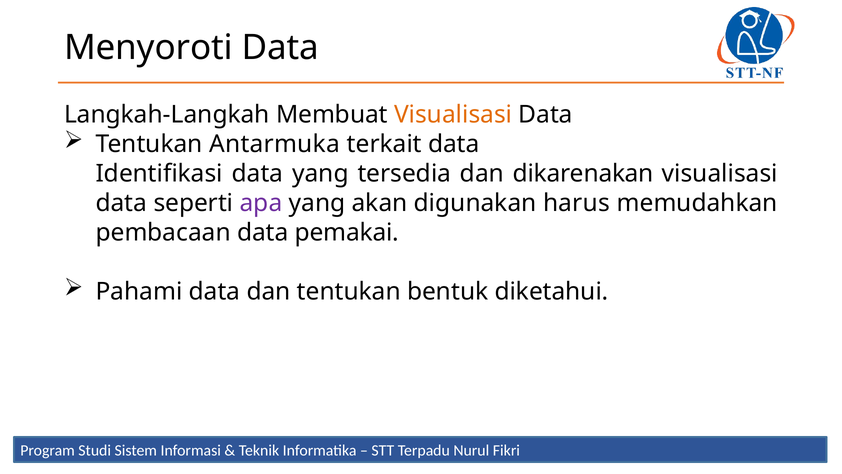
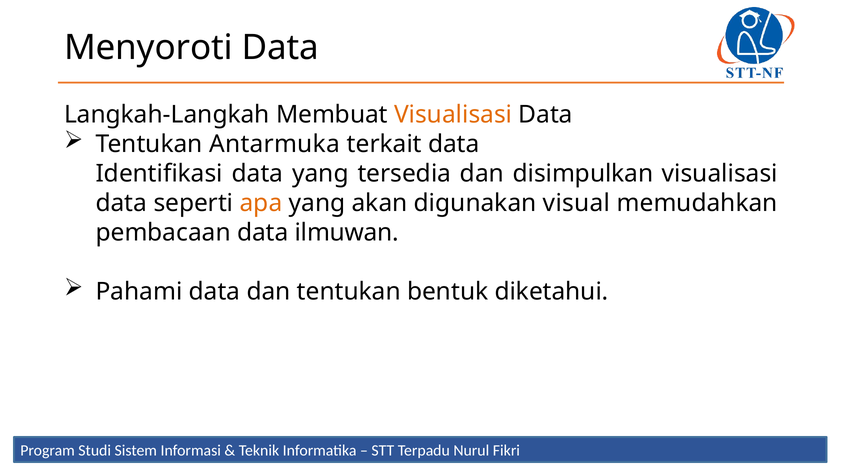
dikarenakan: dikarenakan -> disimpulkan (583, 173)
apa colour: purple -> orange (261, 203)
harus: harus -> visual (577, 203)
pemakai: pemakai -> ilmuwan (347, 232)
